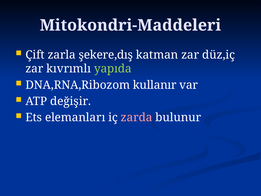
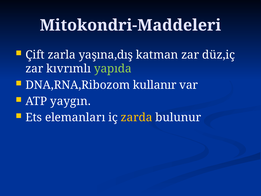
şekere,dış: şekere,dış -> yaşına,dış (106, 55)
değişir: değişir -> yaygın (71, 101)
zarda colour: pink -> yellow (137, 117)
